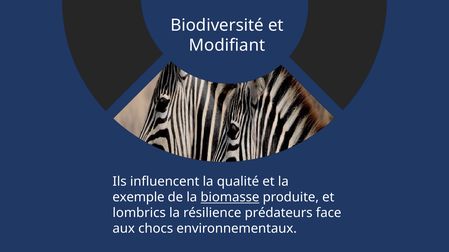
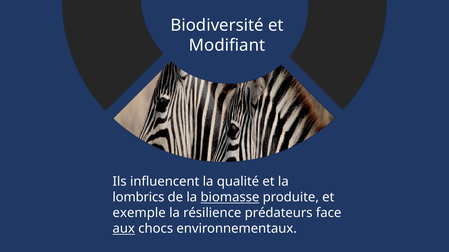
exemple: exemple -> lombrics (138, 198)
lombrics: lombrics -> exemple (139, 213)
aux underline: none -> present (124, 229)
